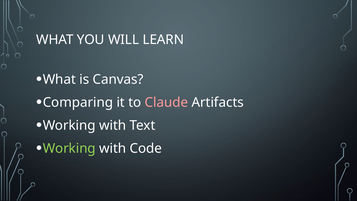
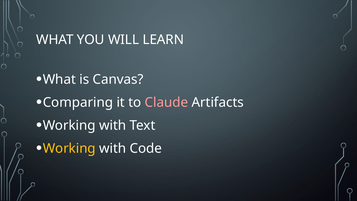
Working colour: light green -> yellow (69, 148)
